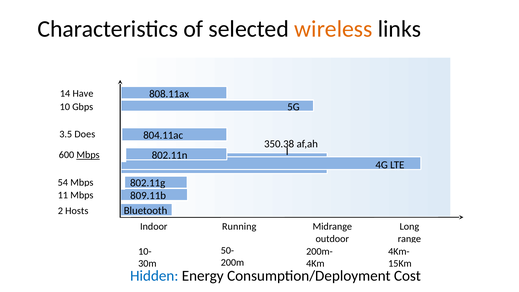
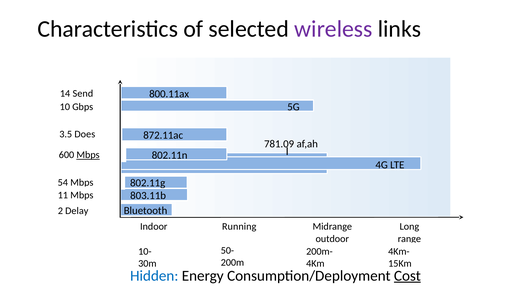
wireless colour: orange -> purple (333, 29)
Have: Have -> Send (83, 93)
808.11ax: 808.11ax -> 800.11ax (169, 94)
804.11ac: 804.11ac -> 872.11ac (163, 135)
350.38: 350.38 -> 781.09 (279, 144)
809.11b: 809.11b -> 803.11b (148, 196)
Hosts: Hosts -> Delay (77, 211)
Cost underline: none -> present (407, 276)
